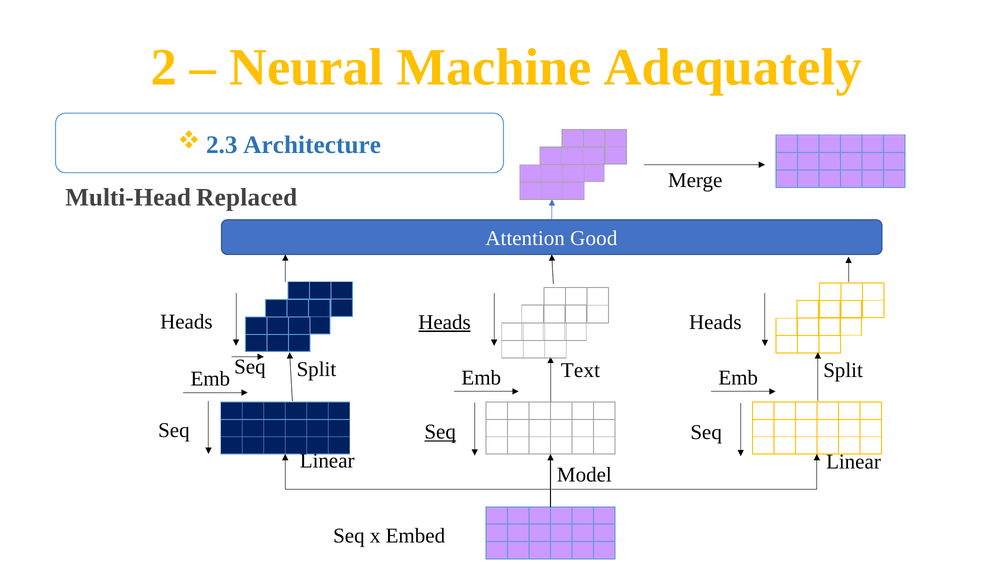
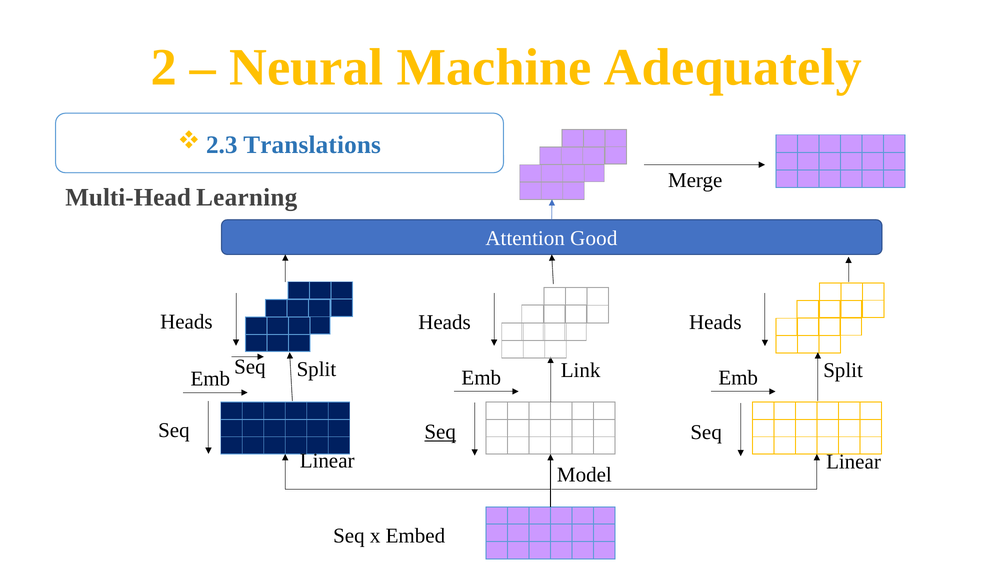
Architecture: Architecture -> Translations (312, 145)
Replaced: Replaced -> Learning (247, 197)
Heads underline: present -> none (444, 322)
Text: Text -> Link (581, 370)
